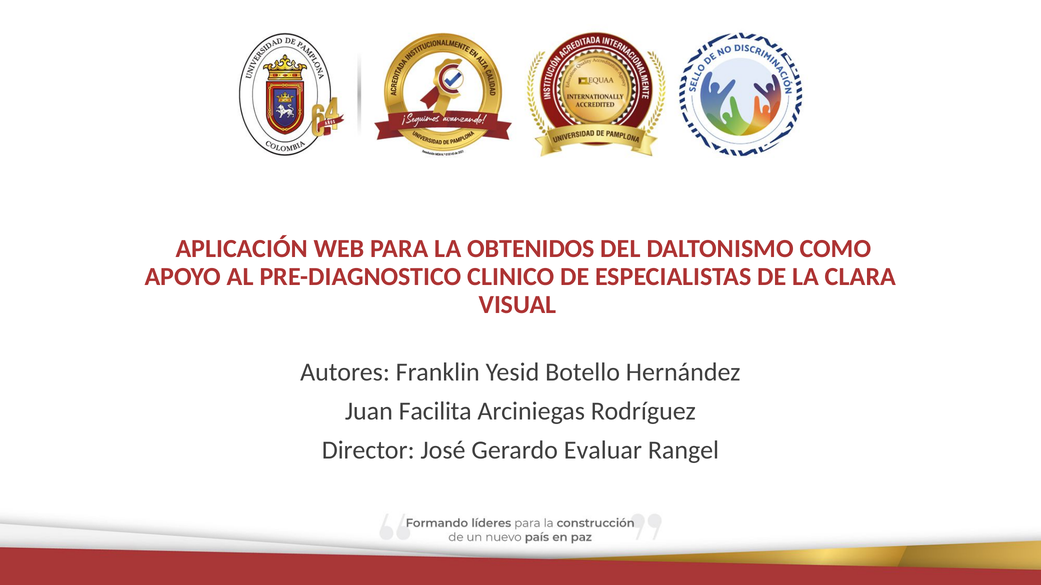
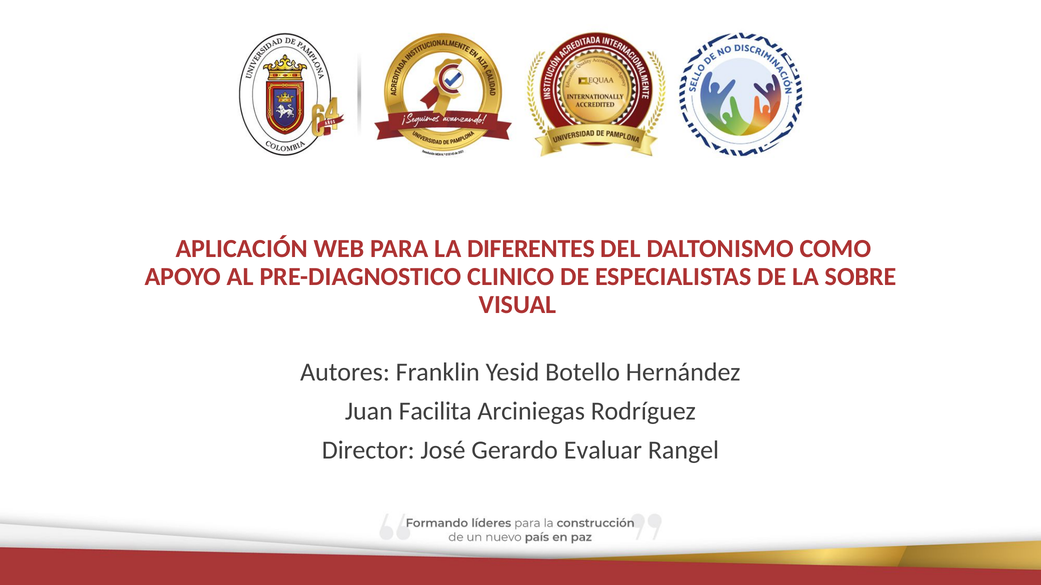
OBTENIDOS: OBTENIDOS -> DIFERENTES (531, 249)
CLARA: CLARA -> SOBRE (861, 277)
